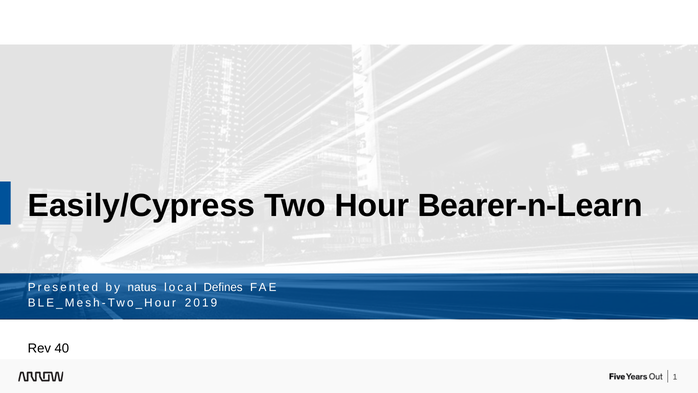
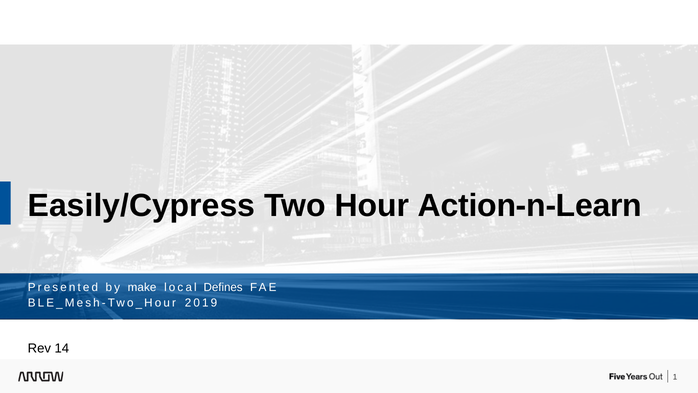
Bearer-n-Learn: Bearer-n-Learn -> Action-n-Learn (530, 205)
natus: natus -> make (142, 287)
40: 40 -> 14 (62, 348)
